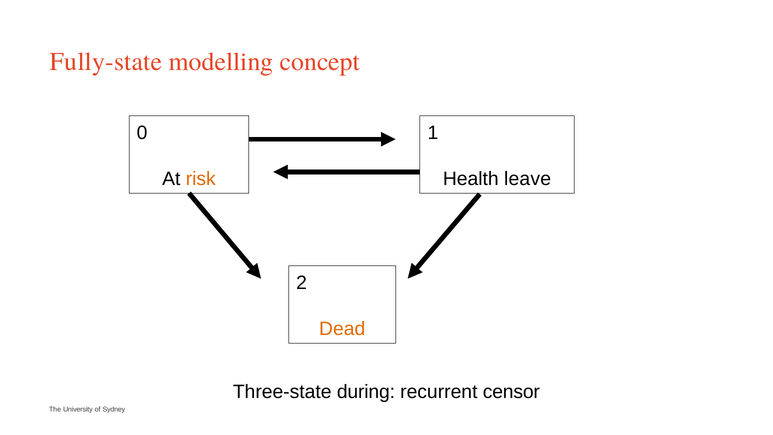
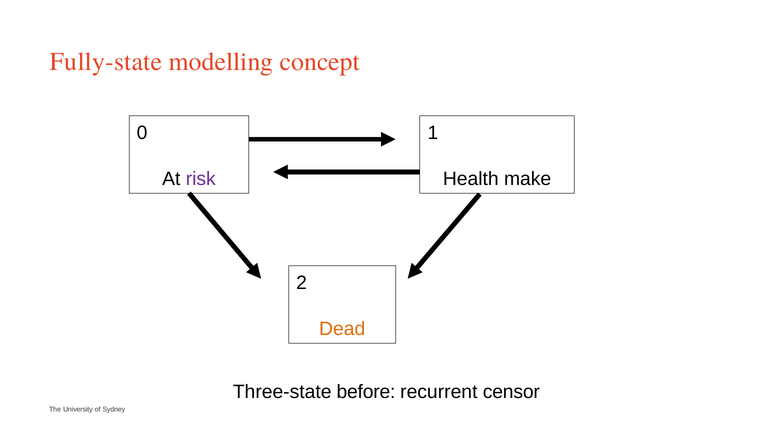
risk colour: orange -> purple (201, 179)
leave: leave -> make (528, 179)
during: during -> before (366, 392)
